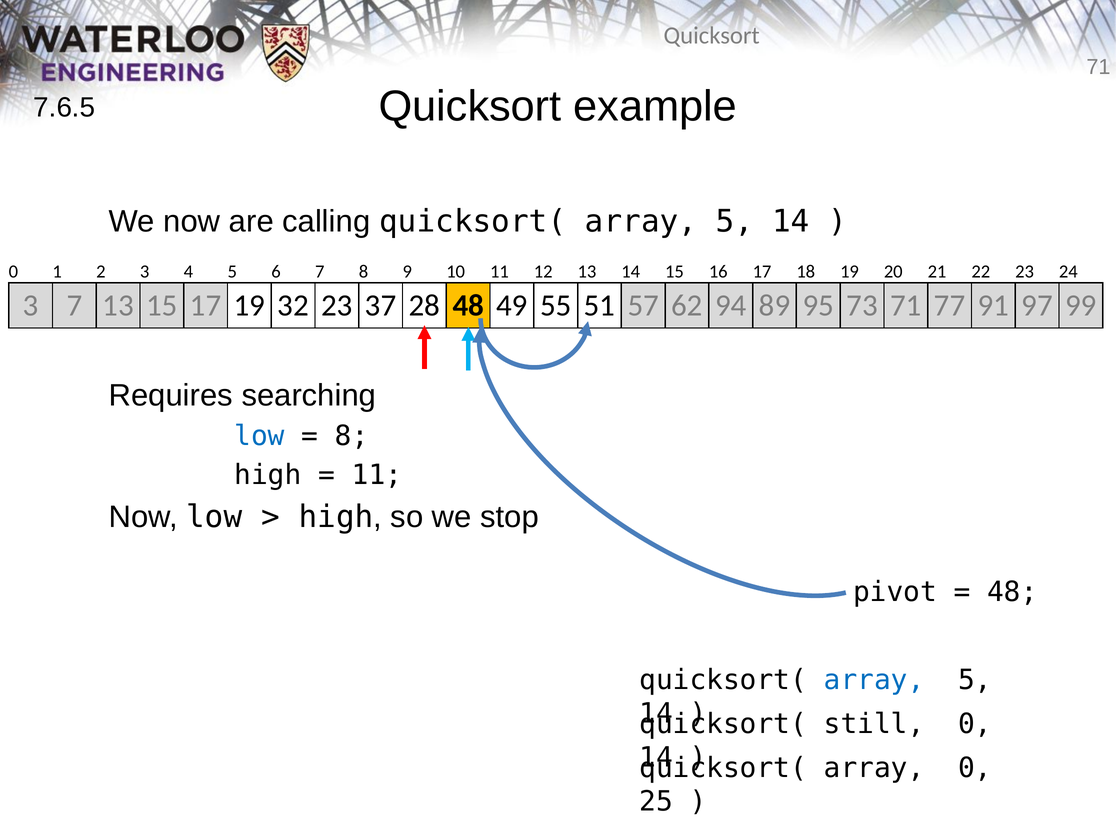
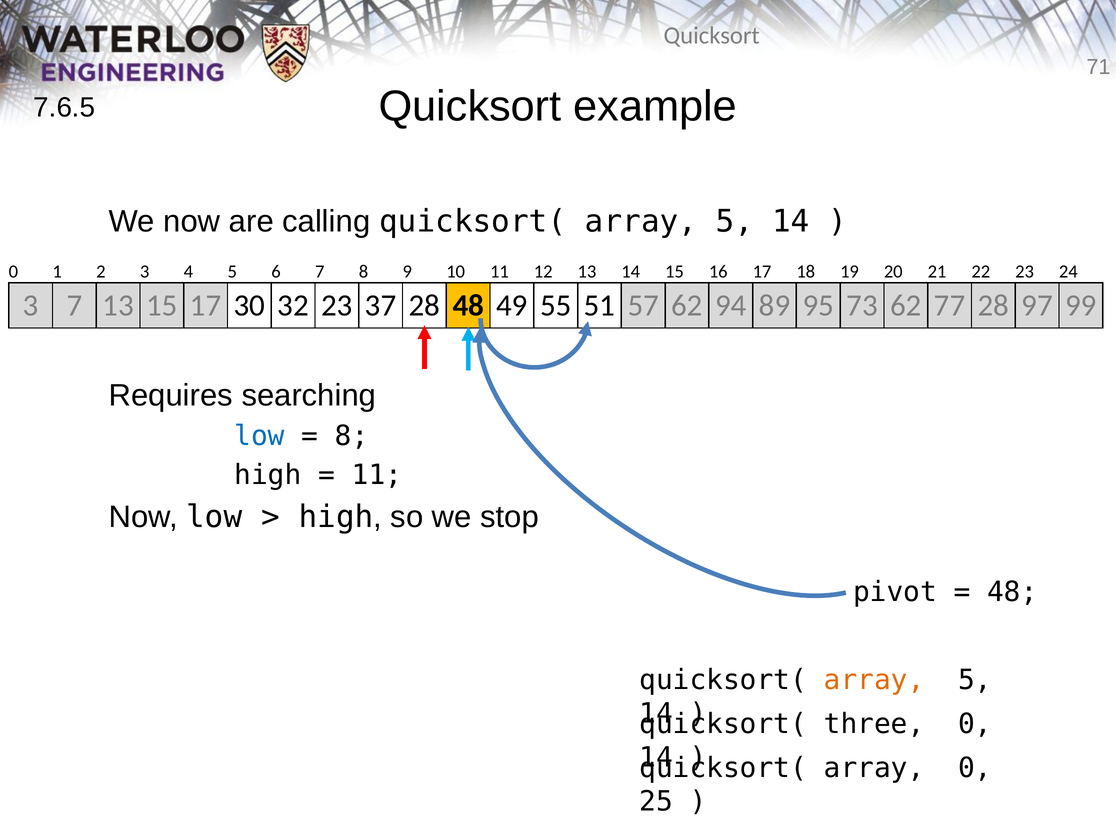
17 19: 19 -> 30 (249, 306)
73 71: 71 -> 62 (906, 306)
77 91: 91 -> 28 (993, 306)
array colour: blue -> orange (874, 680)
still: still -> three (874, 724)
